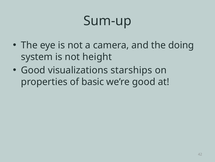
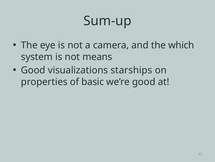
doing: doing -> which (181, 45)
height: height -> means (97, 57)
